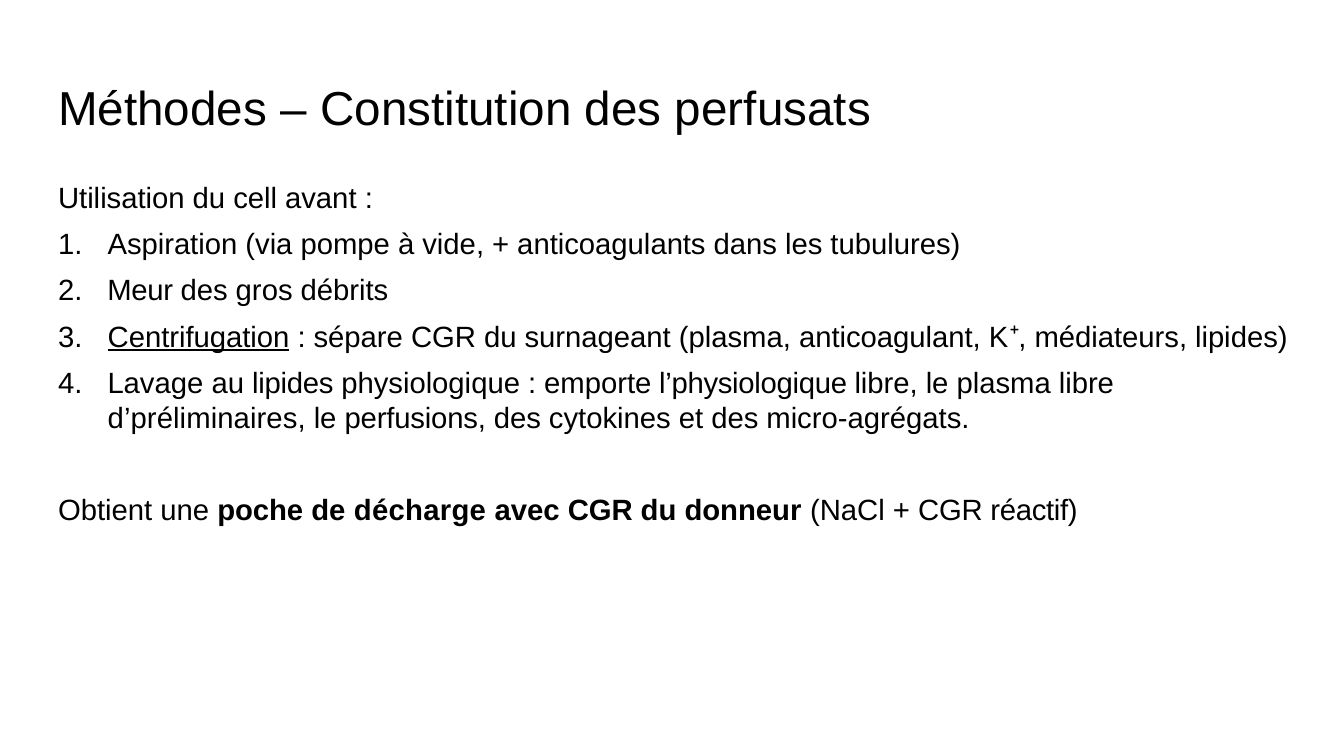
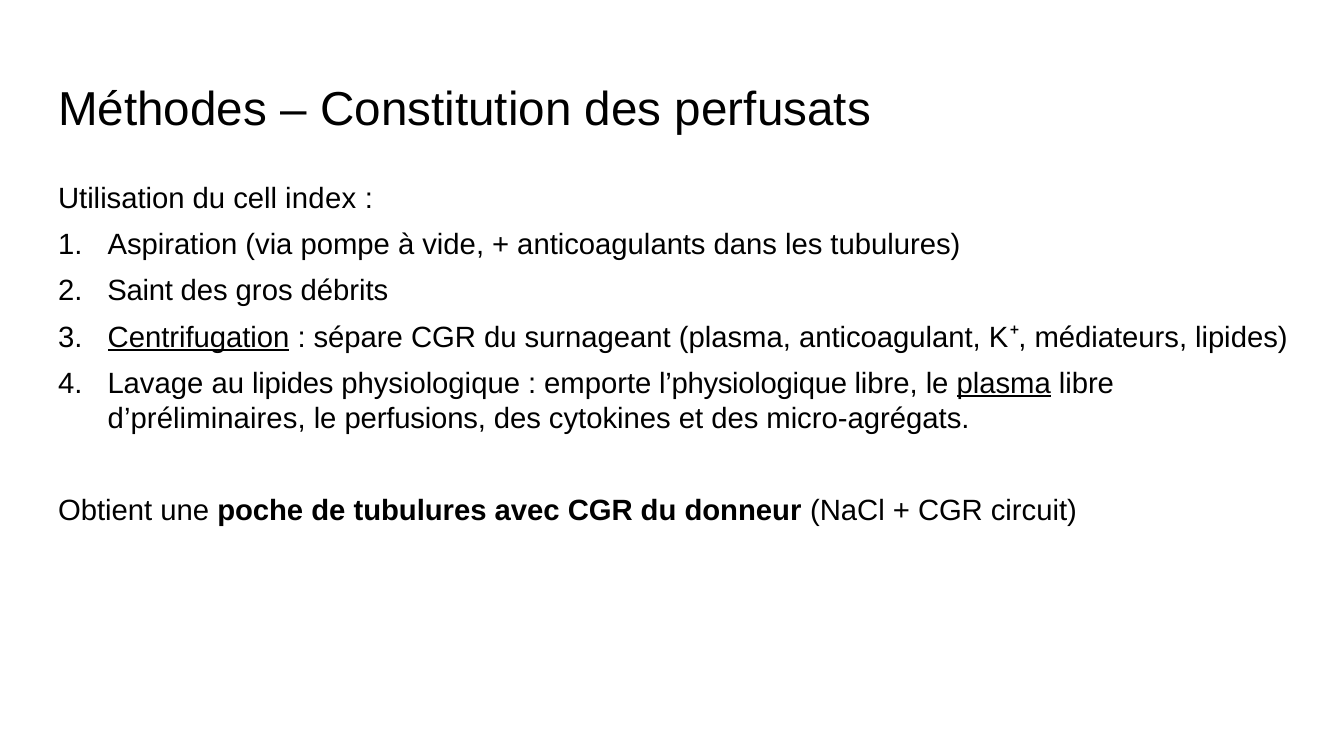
avant: avant -> index (321, 199)
Meur: Meur -> Saint (140, 291)
plasma underline: none -> present (1004, 383)
de décharge: décharge -> tubulures (420, 511)
réactif: réactif -> circuit (1034, 511)
